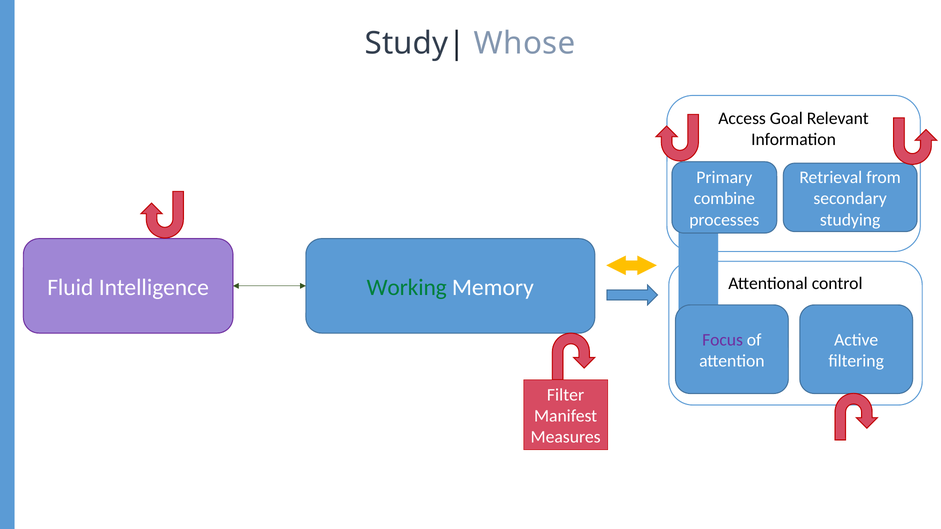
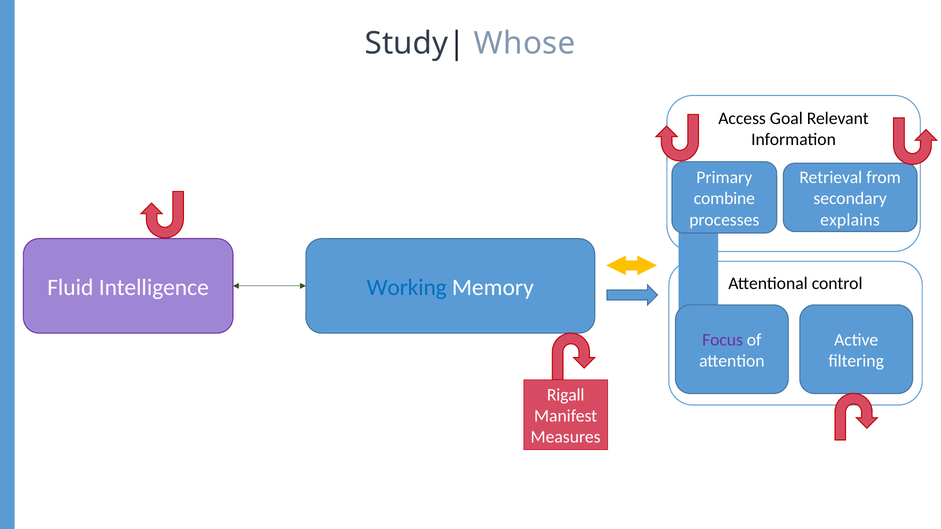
studying: studying -> explains (850, 220)
Working colour: green -> blue (407, 288)
Filter: Filter -> Rigall (566, 395)
